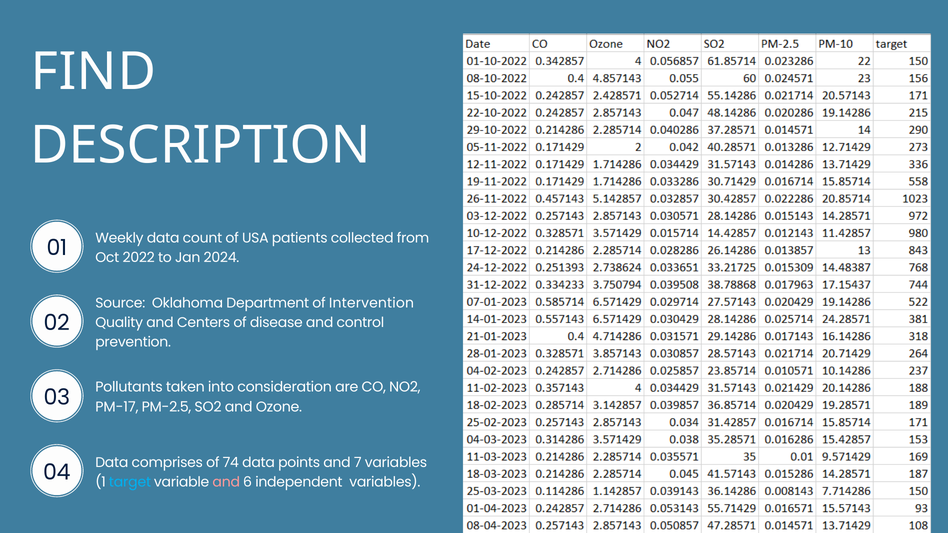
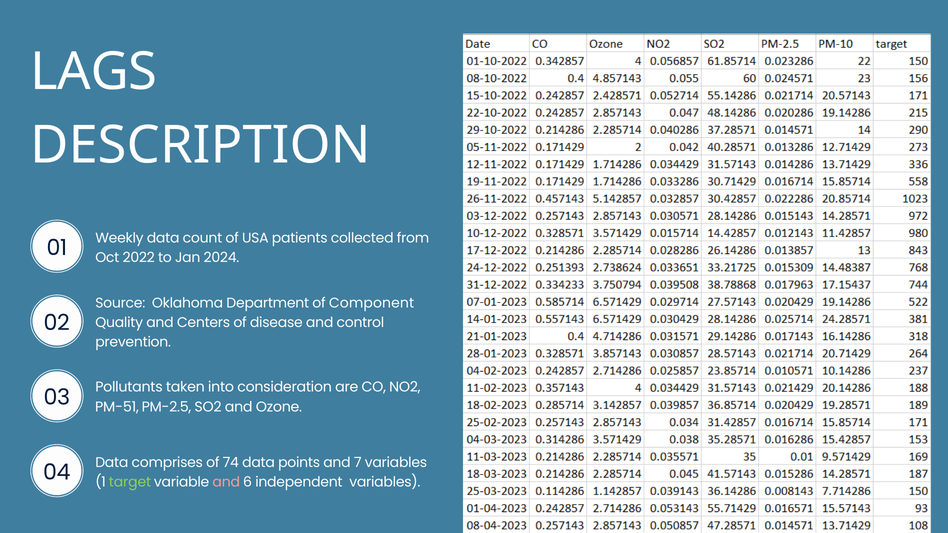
FIND: FIND -> LAGS (94, 72)
Intervention: Intervention -> Component (372, 303)
PM-17: PM-17 -> PM-51 (117, 407)
target colour: light blue -> light green (130, 482)
